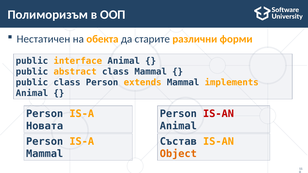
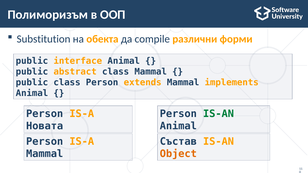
Нестатичен: Нестатичен -> Substitution (44, 39)
старите: старите -> compile (152, 39)
IS-AN colour: red -> green (218, 114)
